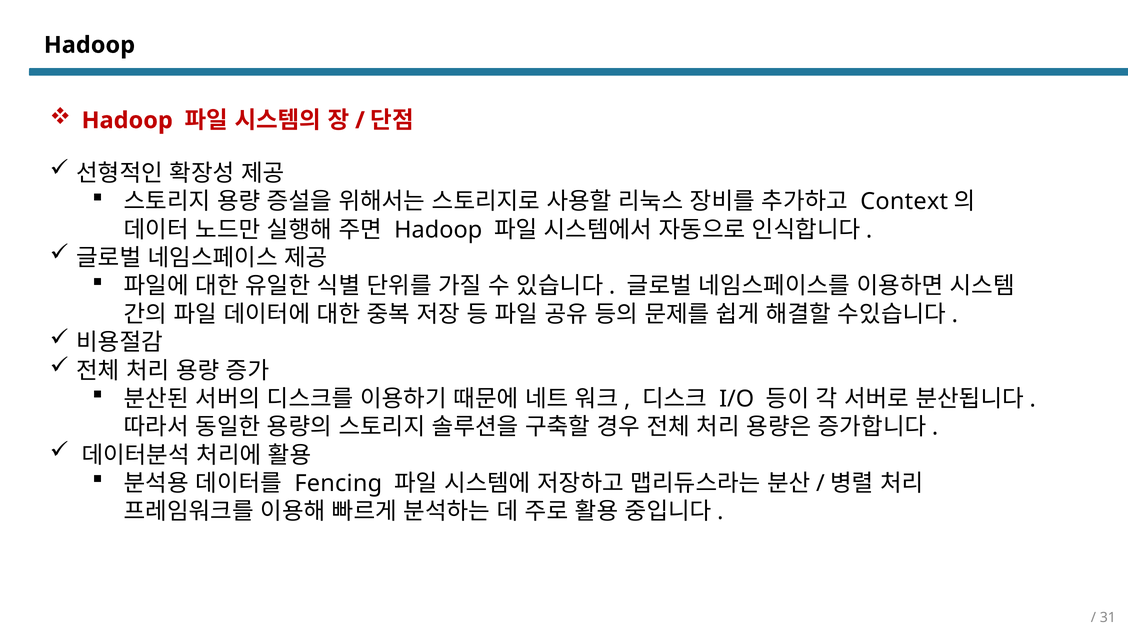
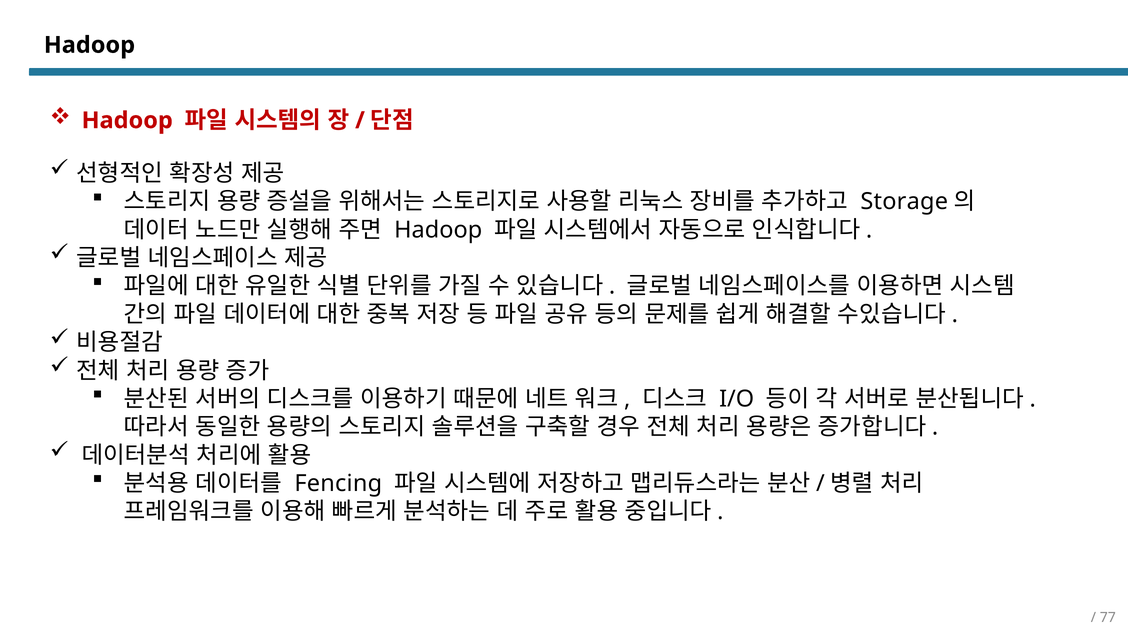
Context: Context -> Storage (904, 202)
31: 31 -> 77 (1108, 618)
